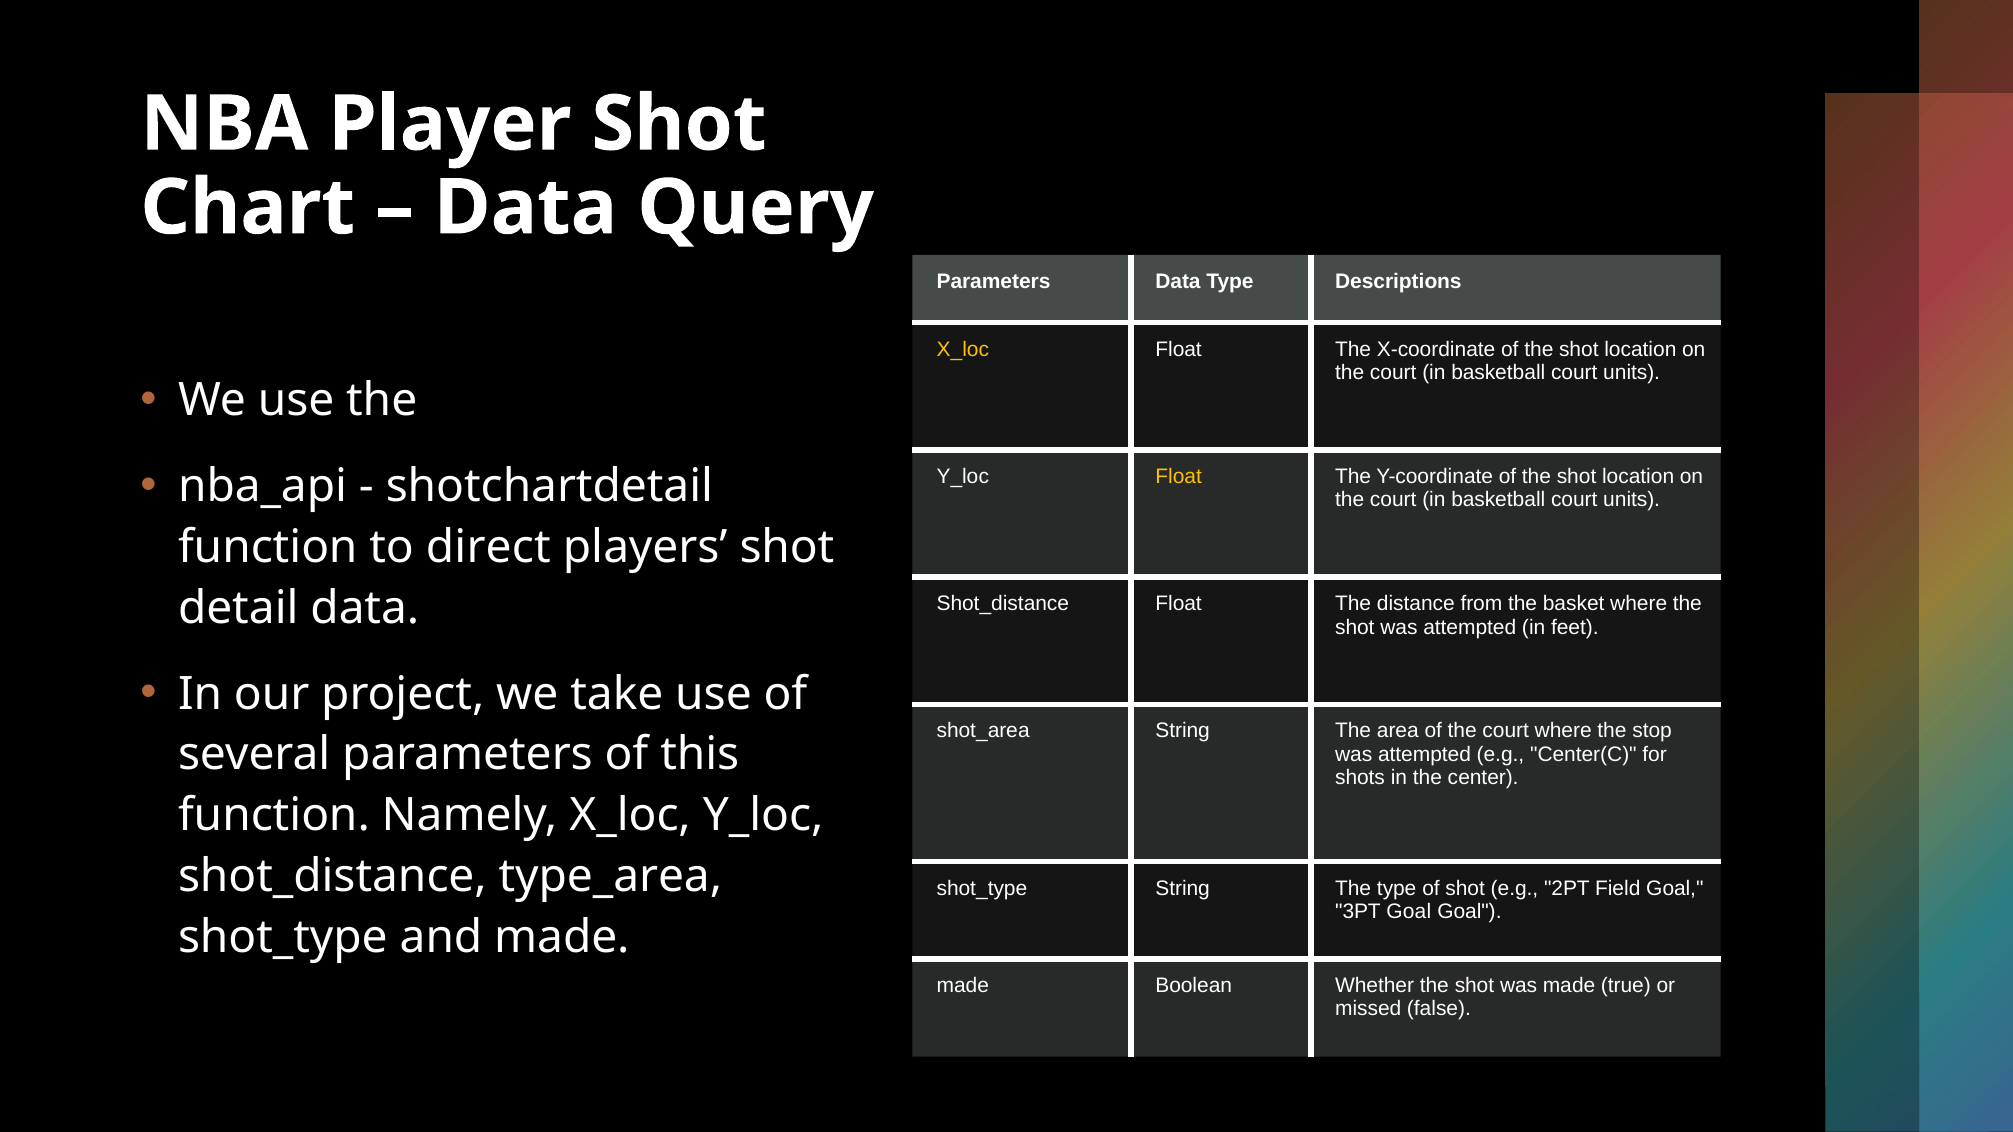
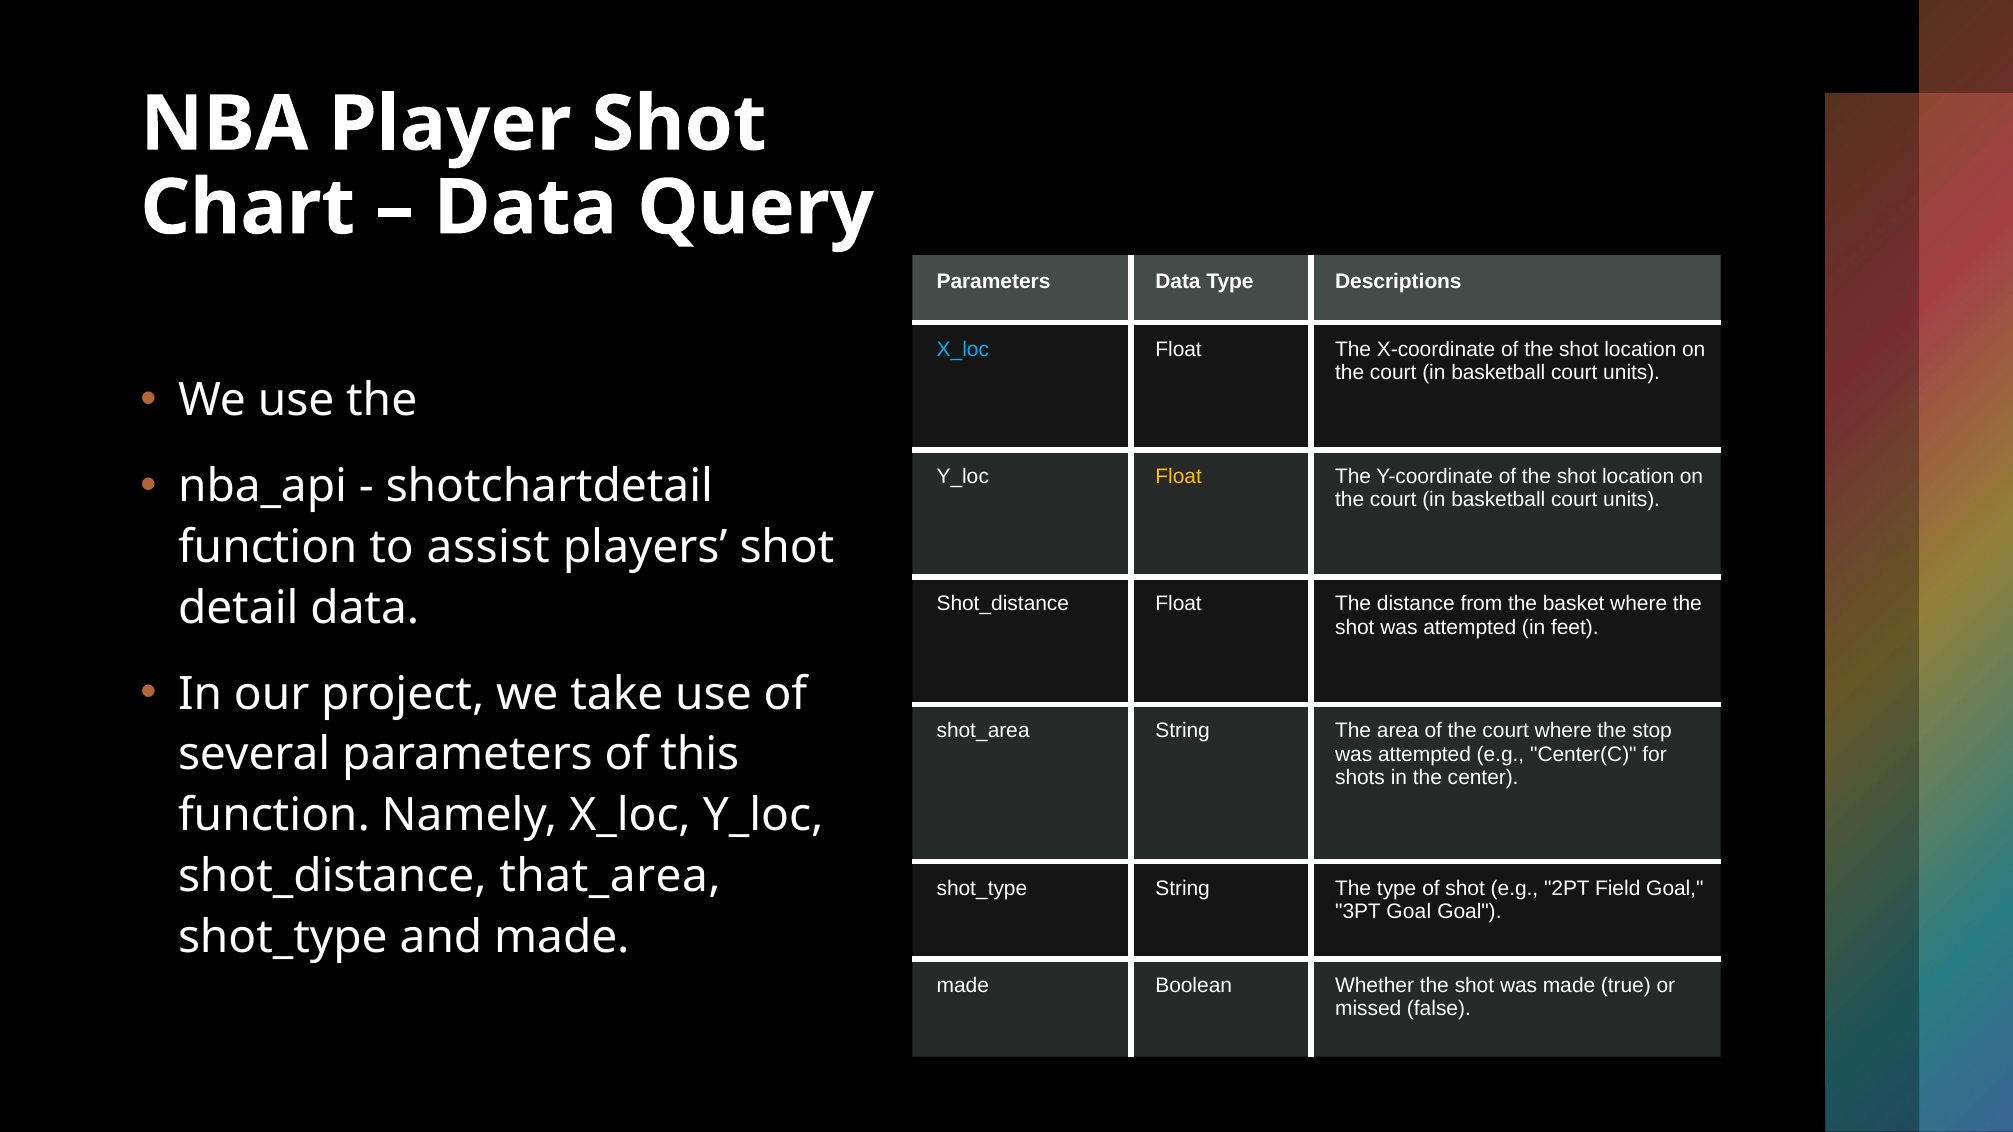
X_loc colour: yellow -> light blue (963, 349)
direct: direct -> assist (488, 547)
type_area: type_area -> that_area (610, 877)
